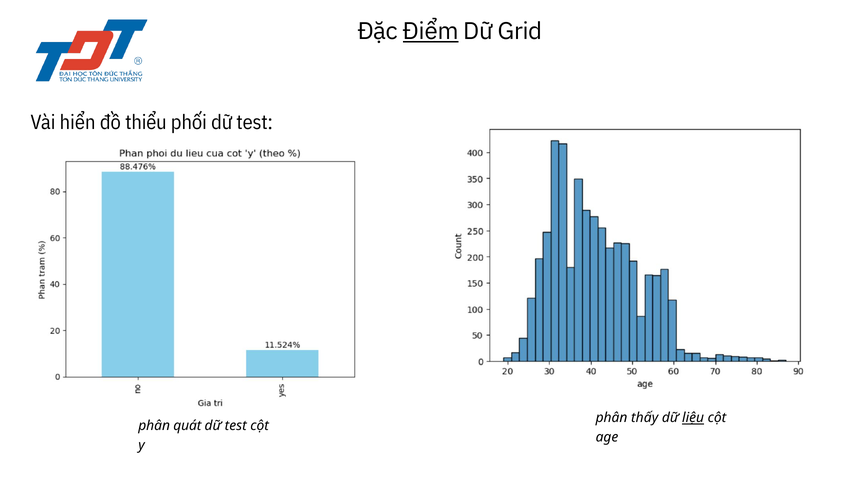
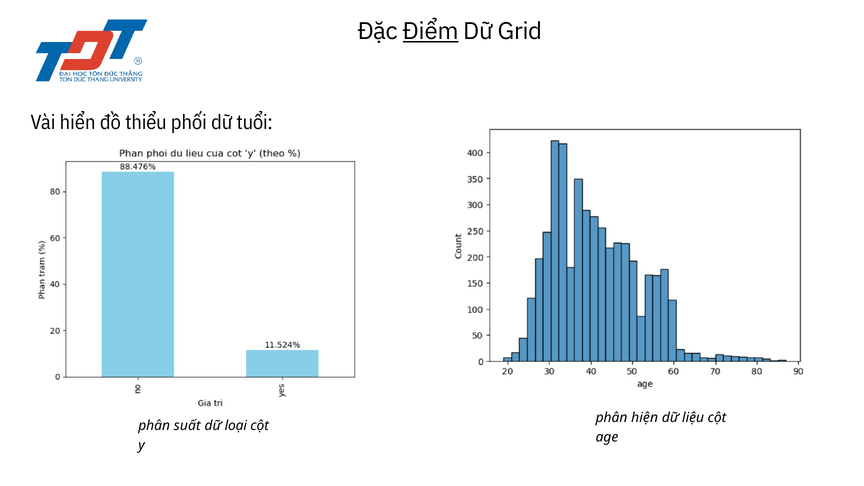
phối dữ test: test -> tuổi (255, 123)
thấy: thấy -> hiện (645, 418)
liệu underline: present -> none (693, 418)
quát: quát -> suất (187, 426)
test: test -> loại (236, 426)
